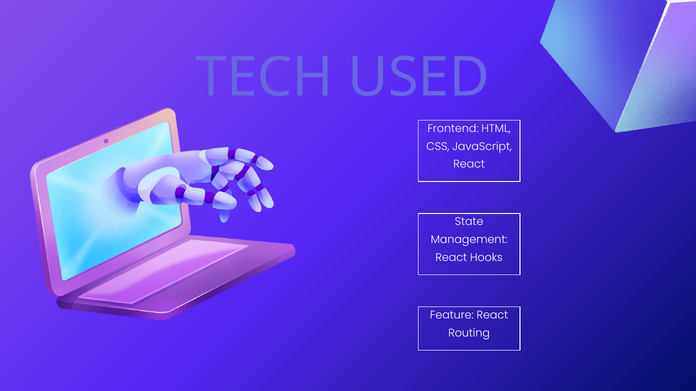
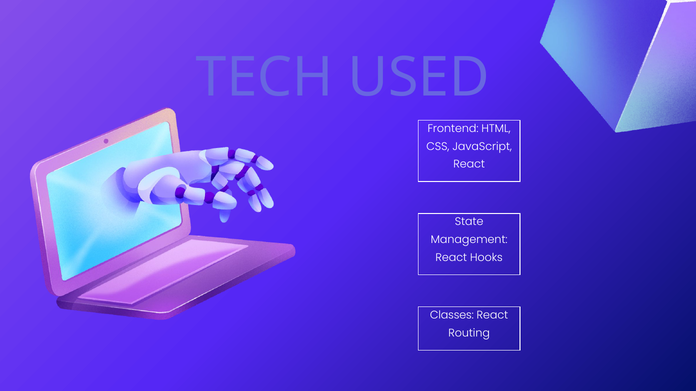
Feature: Feature -> Classes (452, 315)
